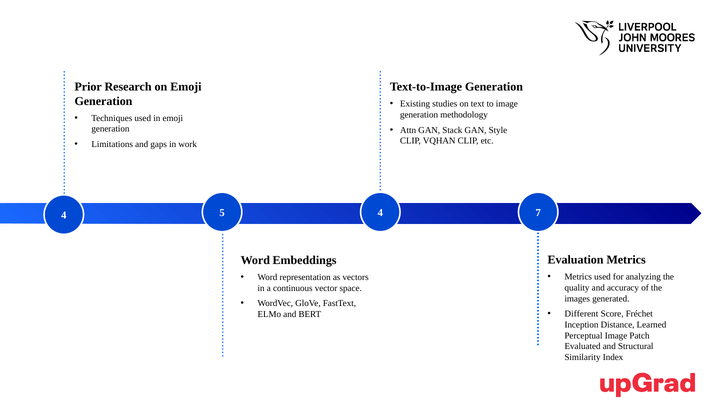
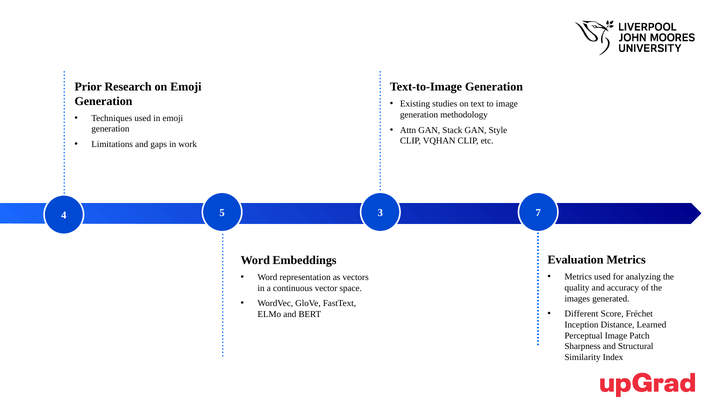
5 4: 4 -> 3 (380, 213)
Evaluated: Evaluated -> Sharpness (583, 347)
